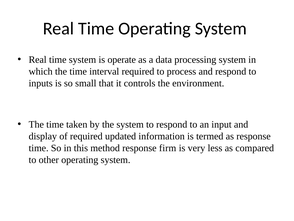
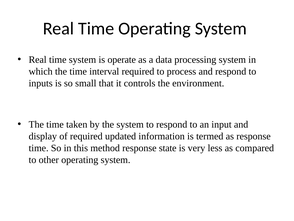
firm: firm -> state (168, 148)
